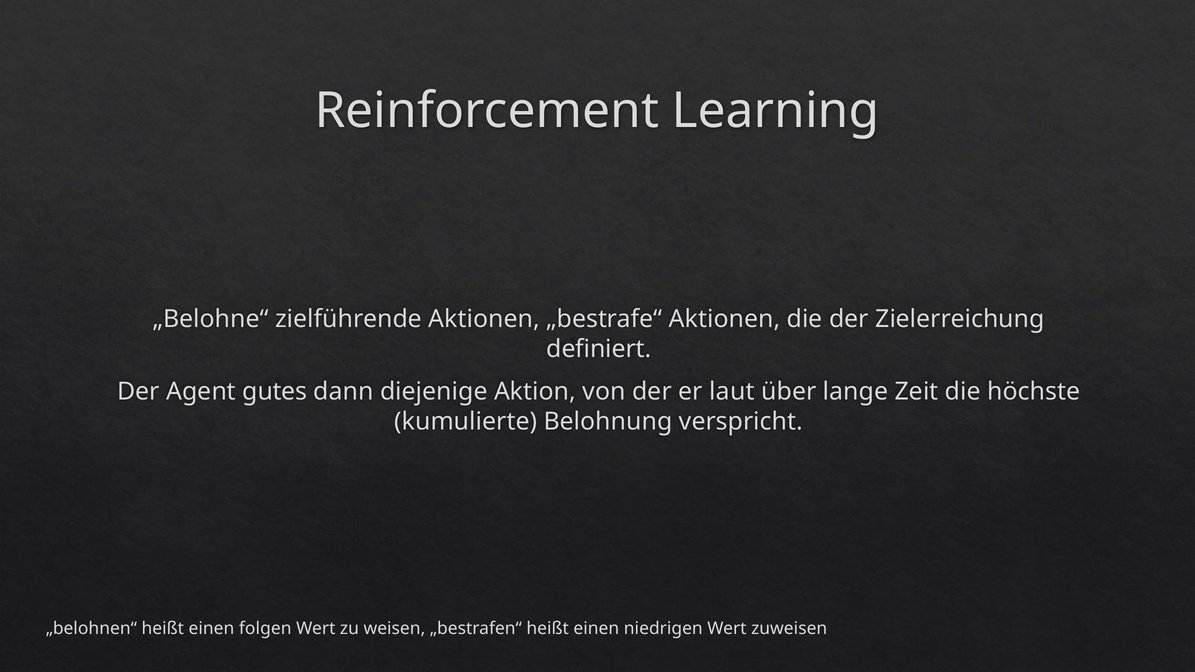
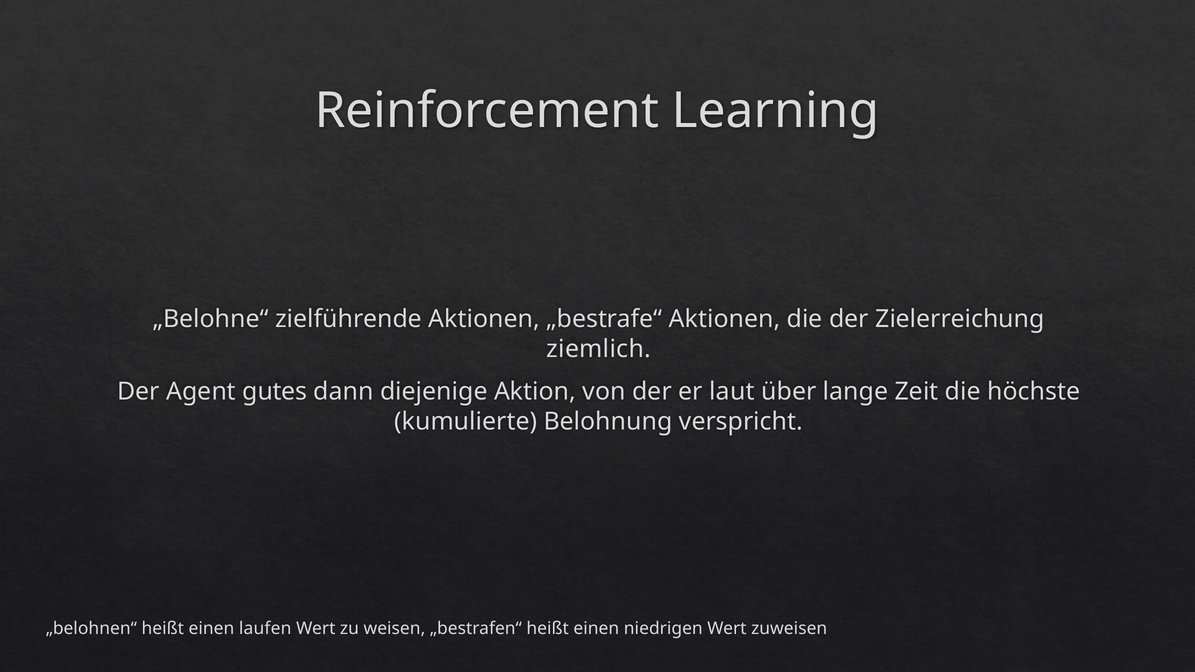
definiert: definiert -> ziemlich (599, 349)
folgen: folgen -> laufen (265, 629)
